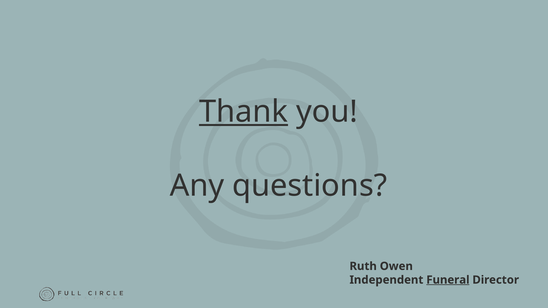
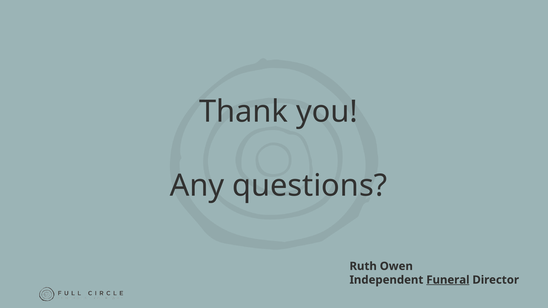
Thank underline: present -> none (244, 112)
